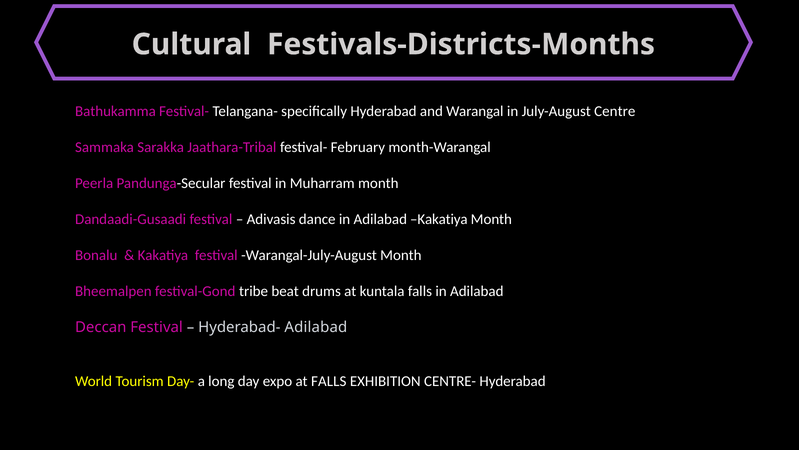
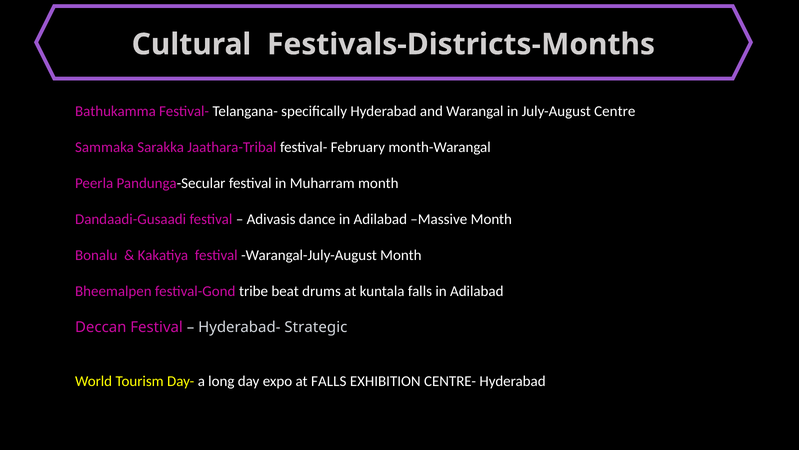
Adilabad Kakatiya: Kakatiya -> Massive (439, 219)
Hyderabad- Adilabad: Adilabad -> Strategic (316, 327)
